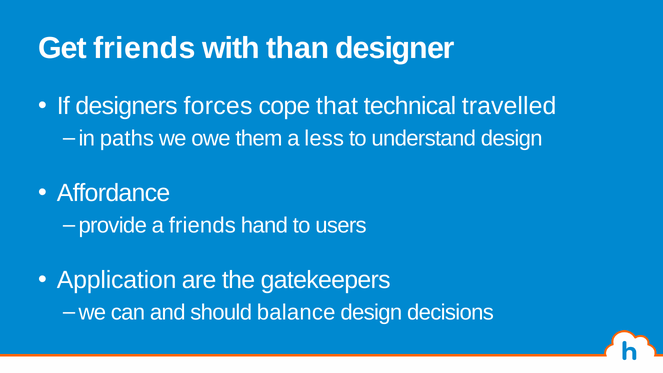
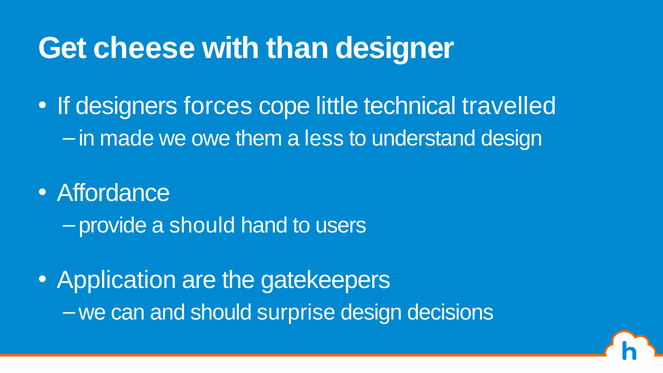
Get friends: friends -> cheese (144, 48)
that: that -> little (337, 106)
paths: paths -> made (127, 139)
a friends: friends -> should (202, 226)
balance: balance -> surprise (296, 313)
